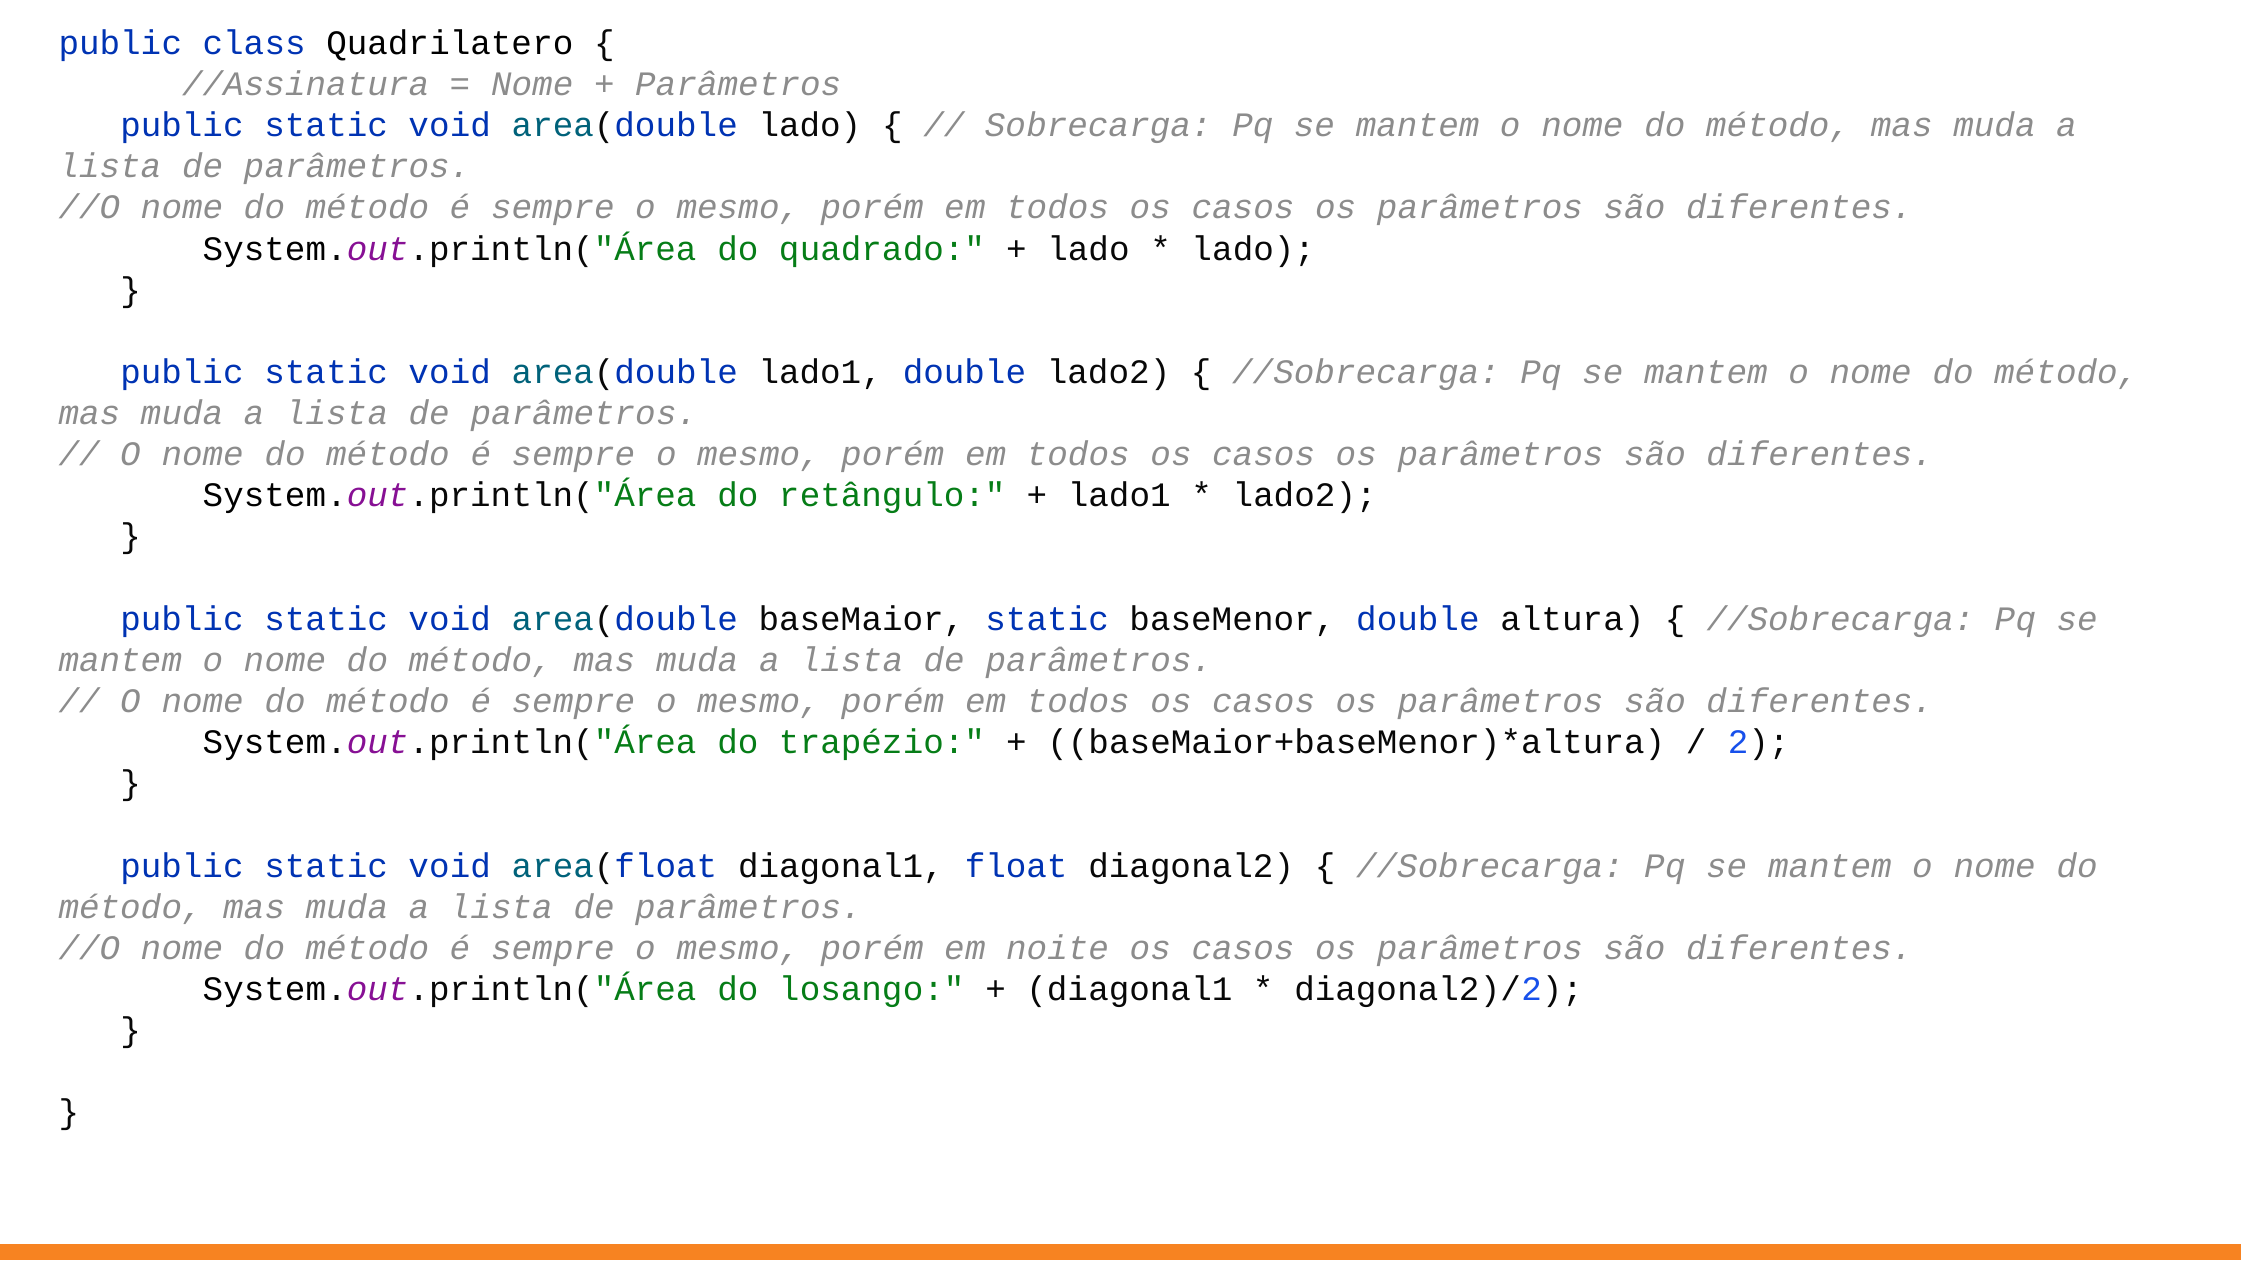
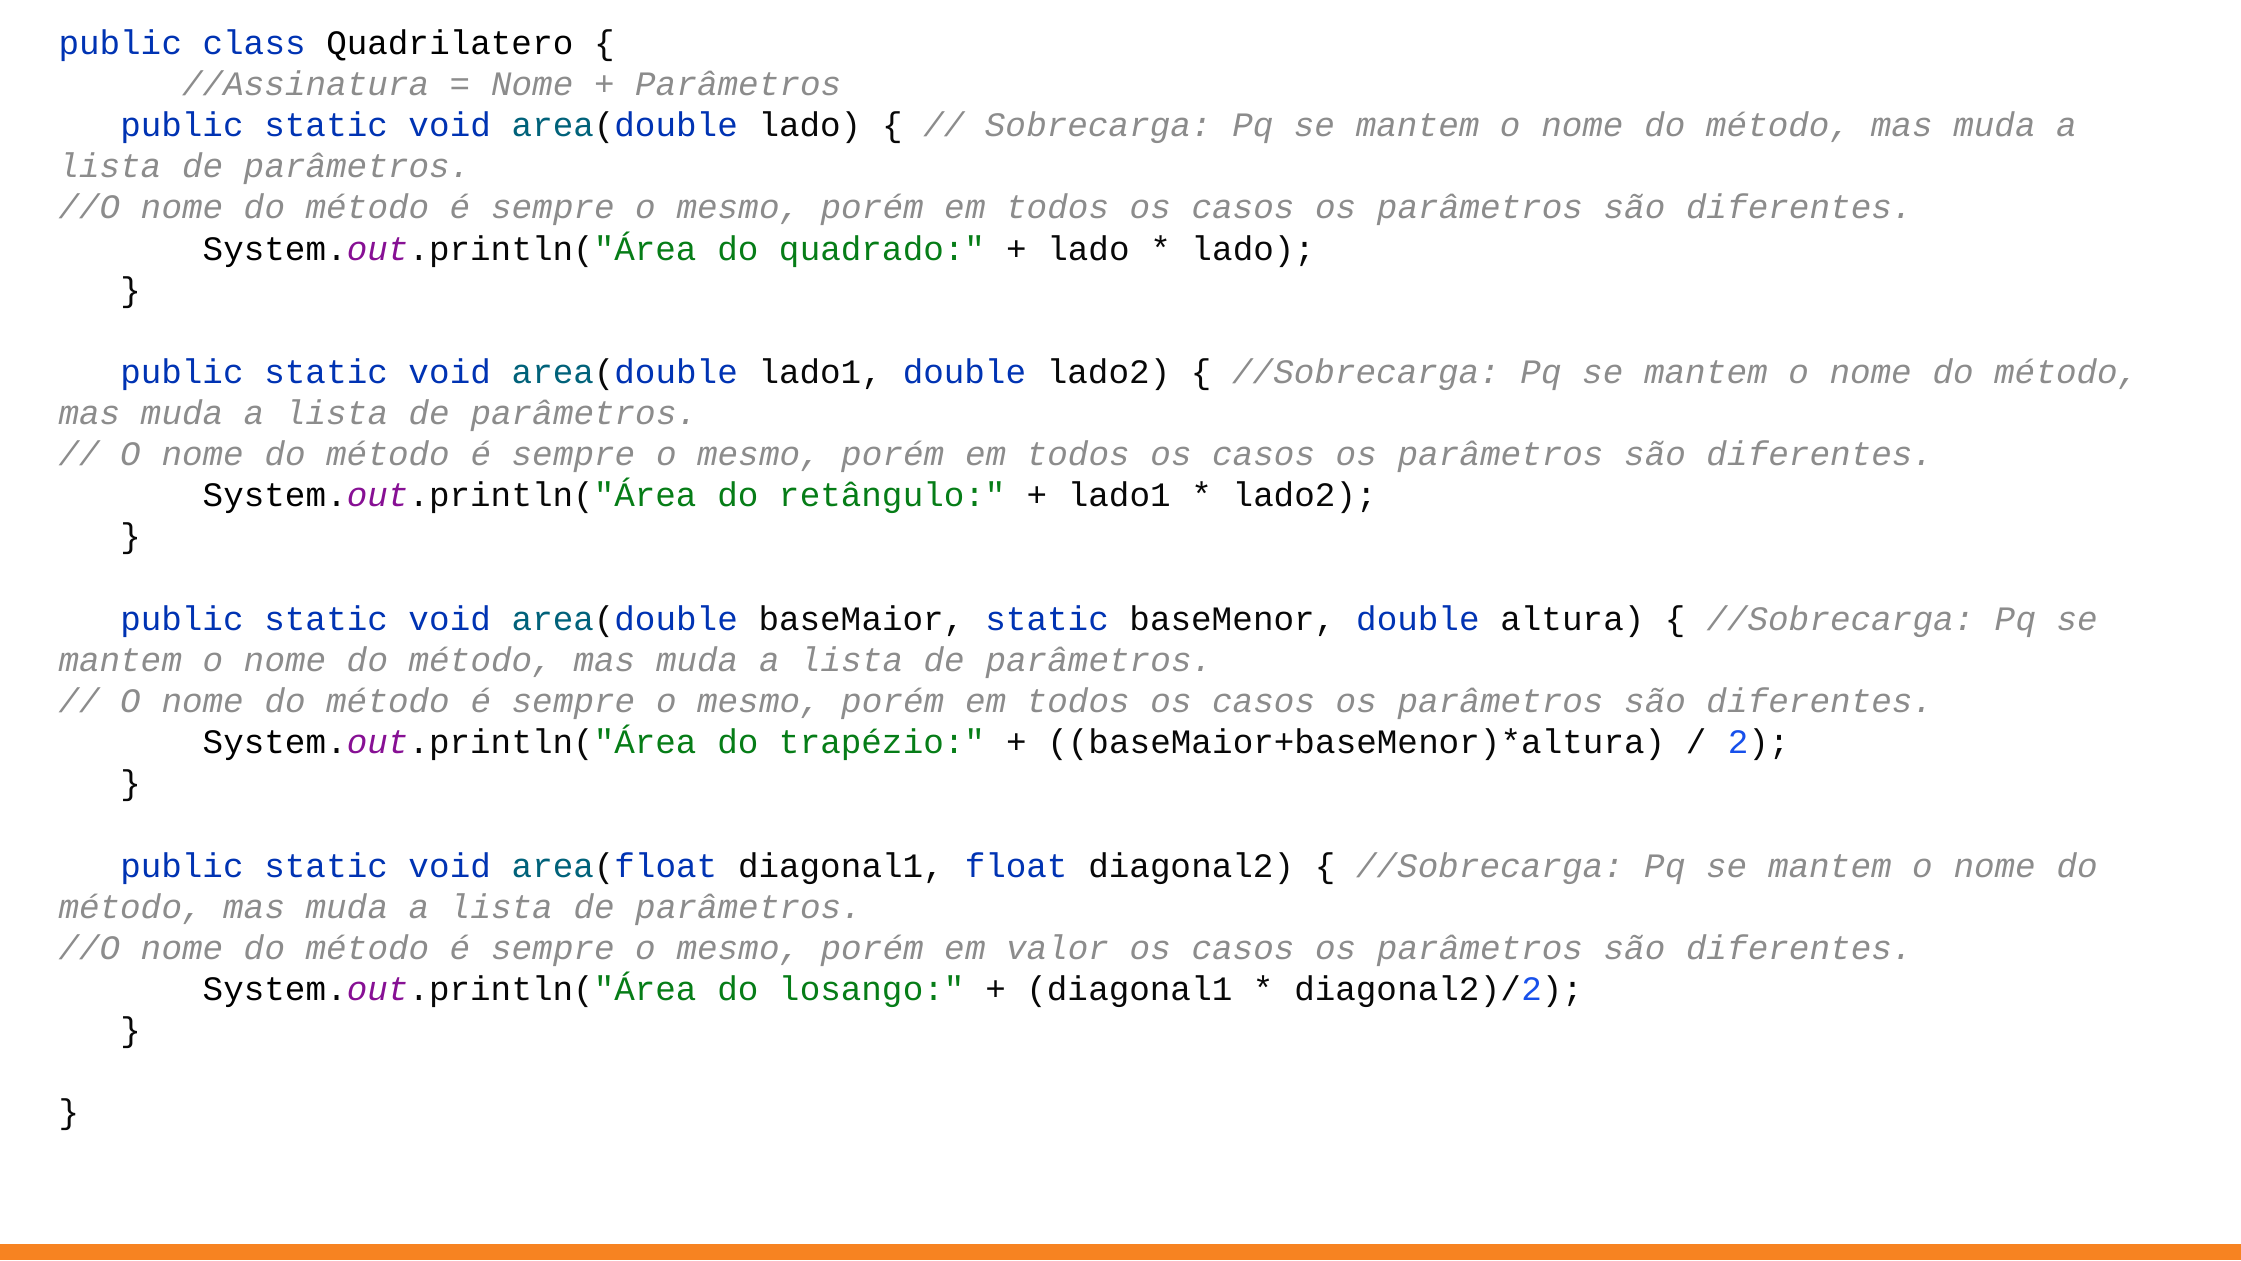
noite: noite -> valor (1058, 948)
